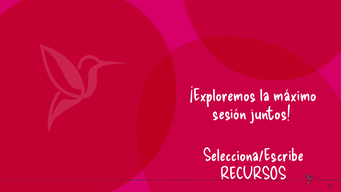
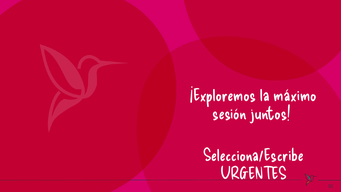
RECURSOS: RECURSOS -> URGENTES (253, 174)
